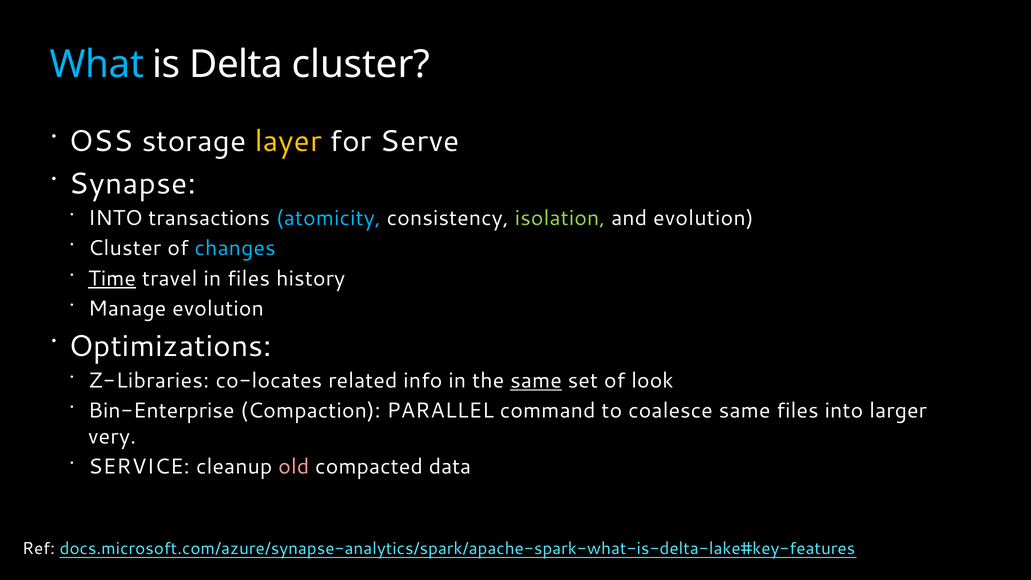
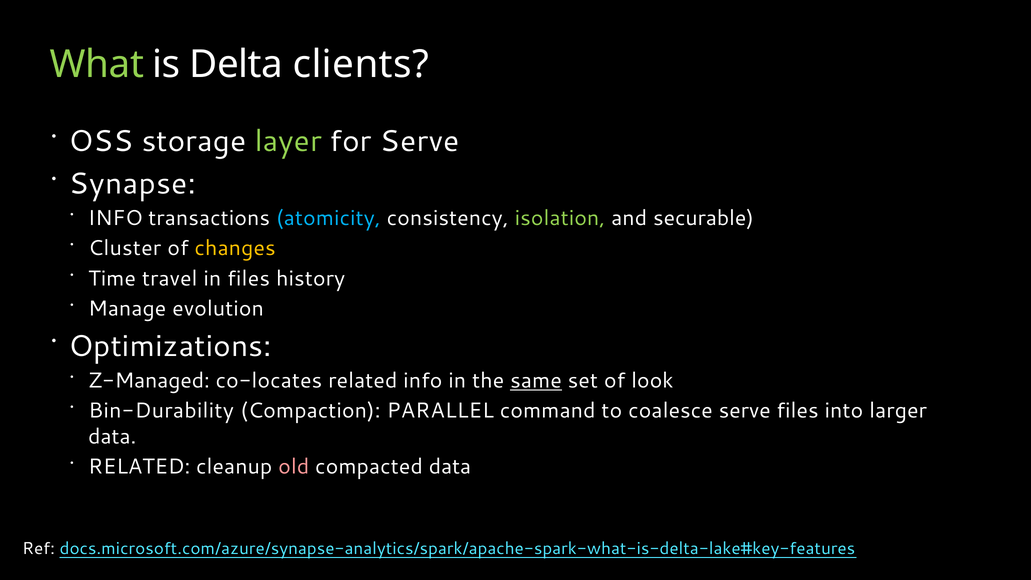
What colour: light blue -> light green (97, 65)
Delta cluster: cluster -> clients (361, 65)
layer colour: yellow -> light green (288, 141)
INTO: INTO -> INFO (115, 218)
and evolution: evolution -> securable (704, 218)
changes colour: light blue -> yellow (235, 248)
Time underline: present -> none (112, 278)
Z-Libraries: Z-Libraries -> Z-Managed (149, 381)
Bin-Enterprise: Bin-Enterprise -> Bin-Durability (161, 411)
coalesce same: same -> serve (745, 411)
very: very -> data (112, 437)
SERVICE: SERVICE -> RELATED (139, 467)
